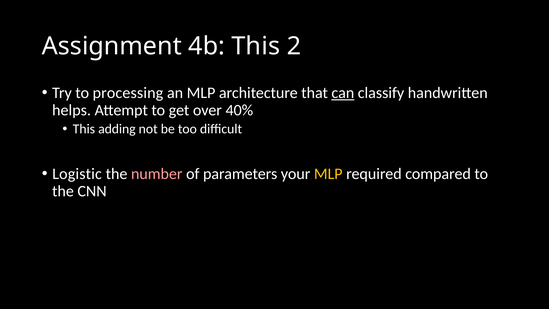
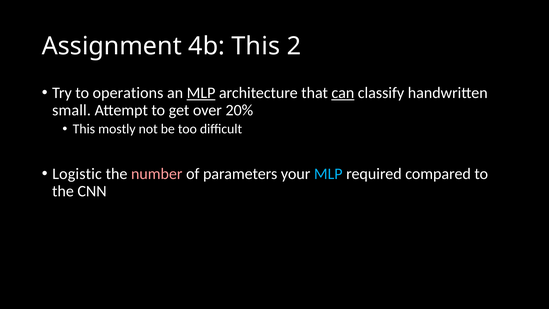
processing: processing -> operations (128, 93)
MLP underline: none -> present (201, 93)
helps: helps -> small (72, 110)
40%: 40% -> 20% (239, 110)
adding: adding -> mostly (117, 129)
MLP colour: yellow -> light blue (328, 174)
